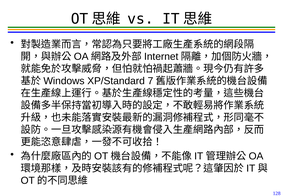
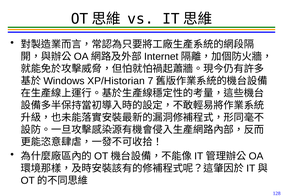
XP/Standard: XP/Standard -> XP/Historian (116, 81)
